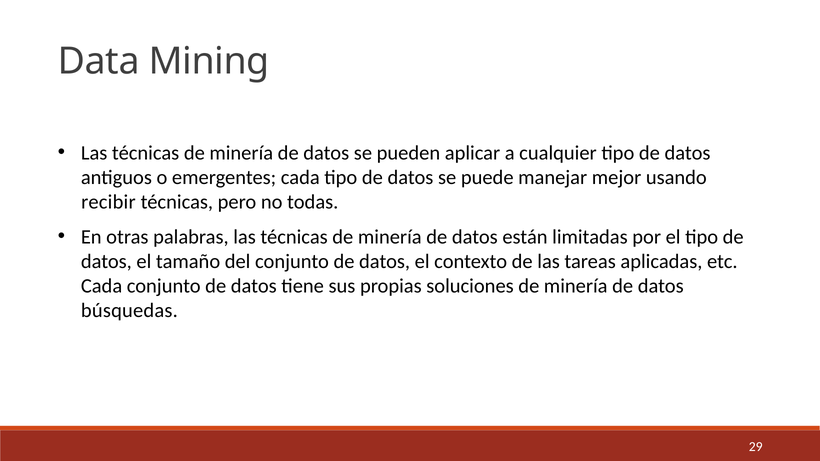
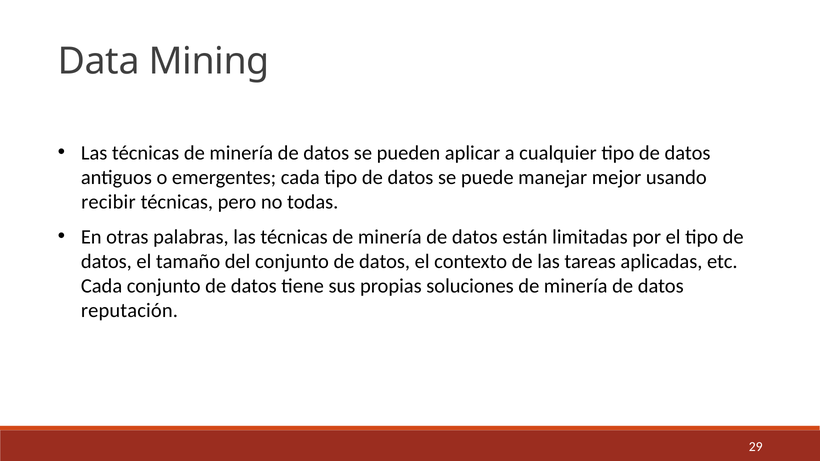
búsquedas: búsquedas -> reputación (129, 311)
